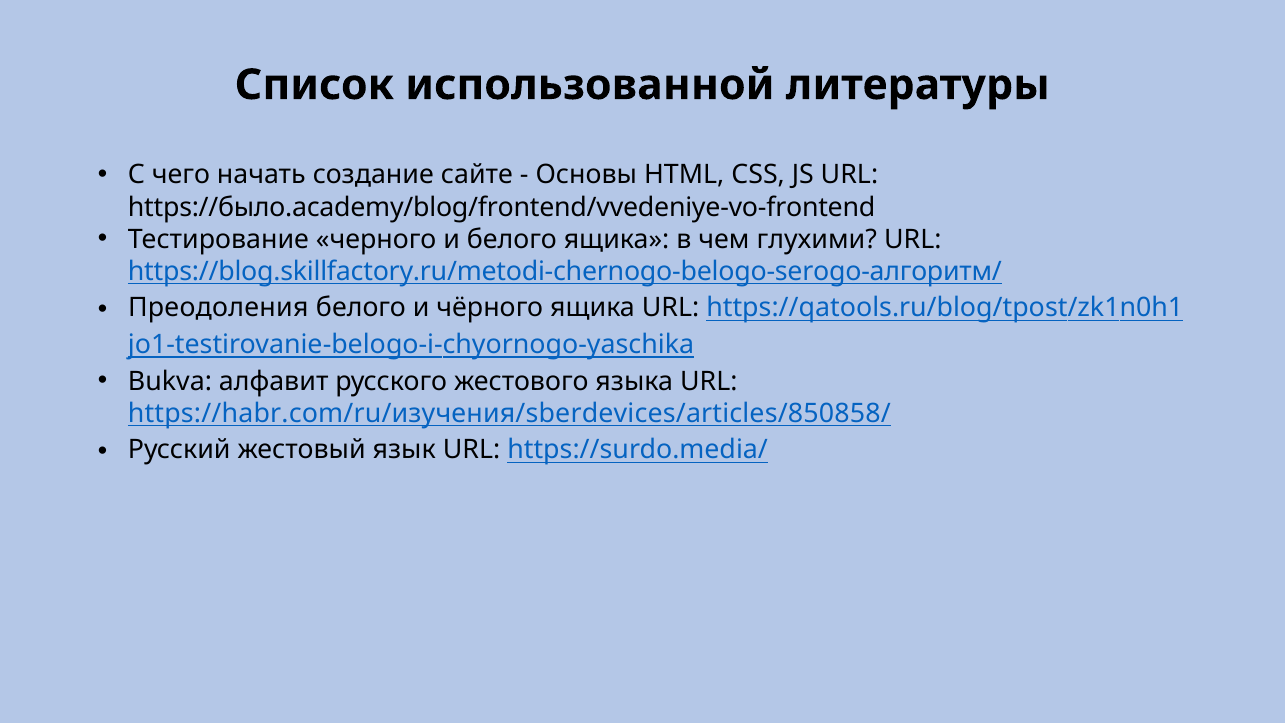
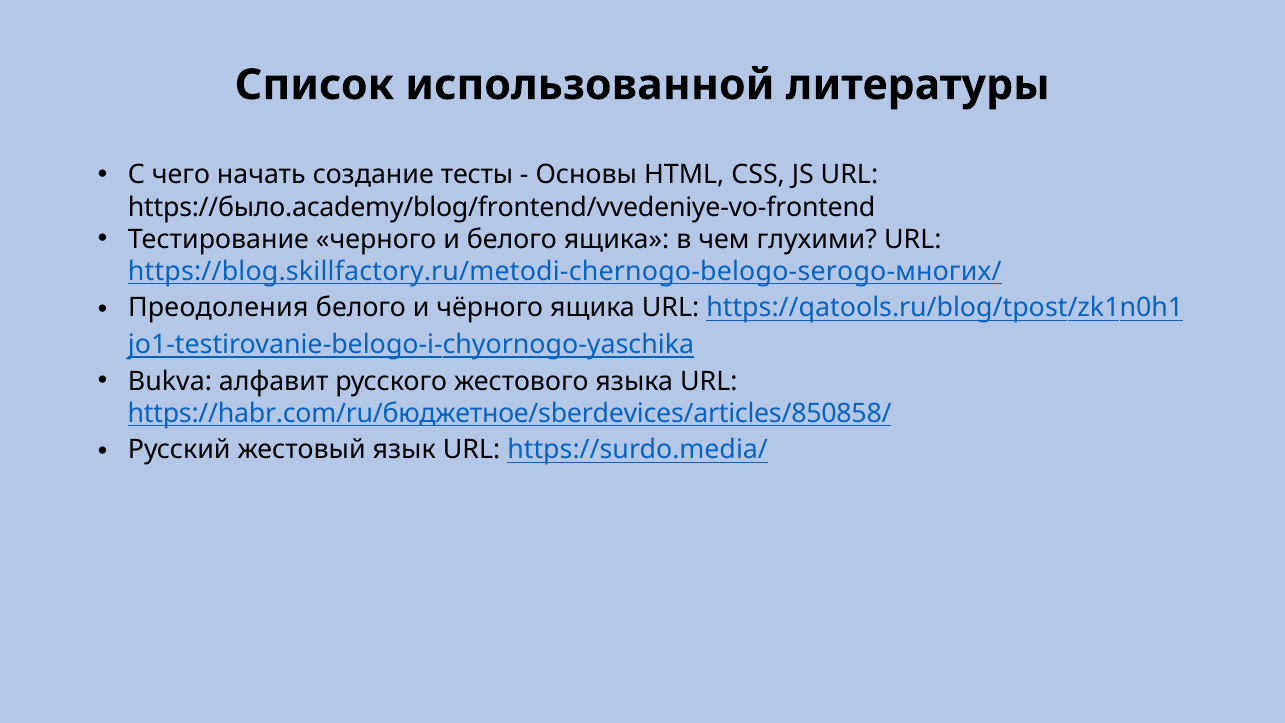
сайте: сайте -> тесты (477, 175)
https://blog.skillfactory.ru/metodi-chernogo-belogo-serogo-алгоритм/: https://blog.skillfactory.ru/metodi-chernogo-belogo-serogo-алгоритм/ -> https://blog.skillfactory.ru/metodi-chernogo-belogo-serogo-многих/ (565, 271)
https://habr.com/ru/изучения/sberdevices/articles/850858/: https://habr.com/ru/изучения/sberdevices/articles/850858/ -> https://habr.com/ru/бюджетное/sberdevices/articles/850858/ (510, 413)
